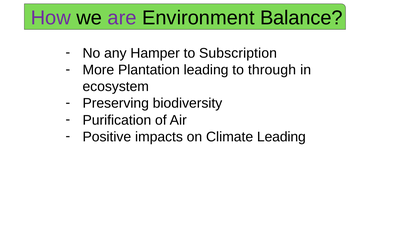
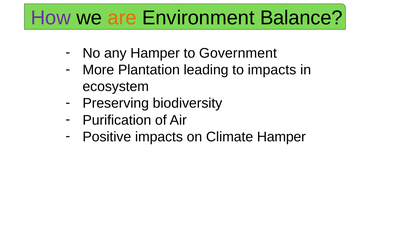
are colour: purple -> orange (122, 18)
Subscription: Subscription -> Government (238, 53)
to through: through -> impacts (272, 70)
Climate Leading: Leading -> Hamper (281, 137)
